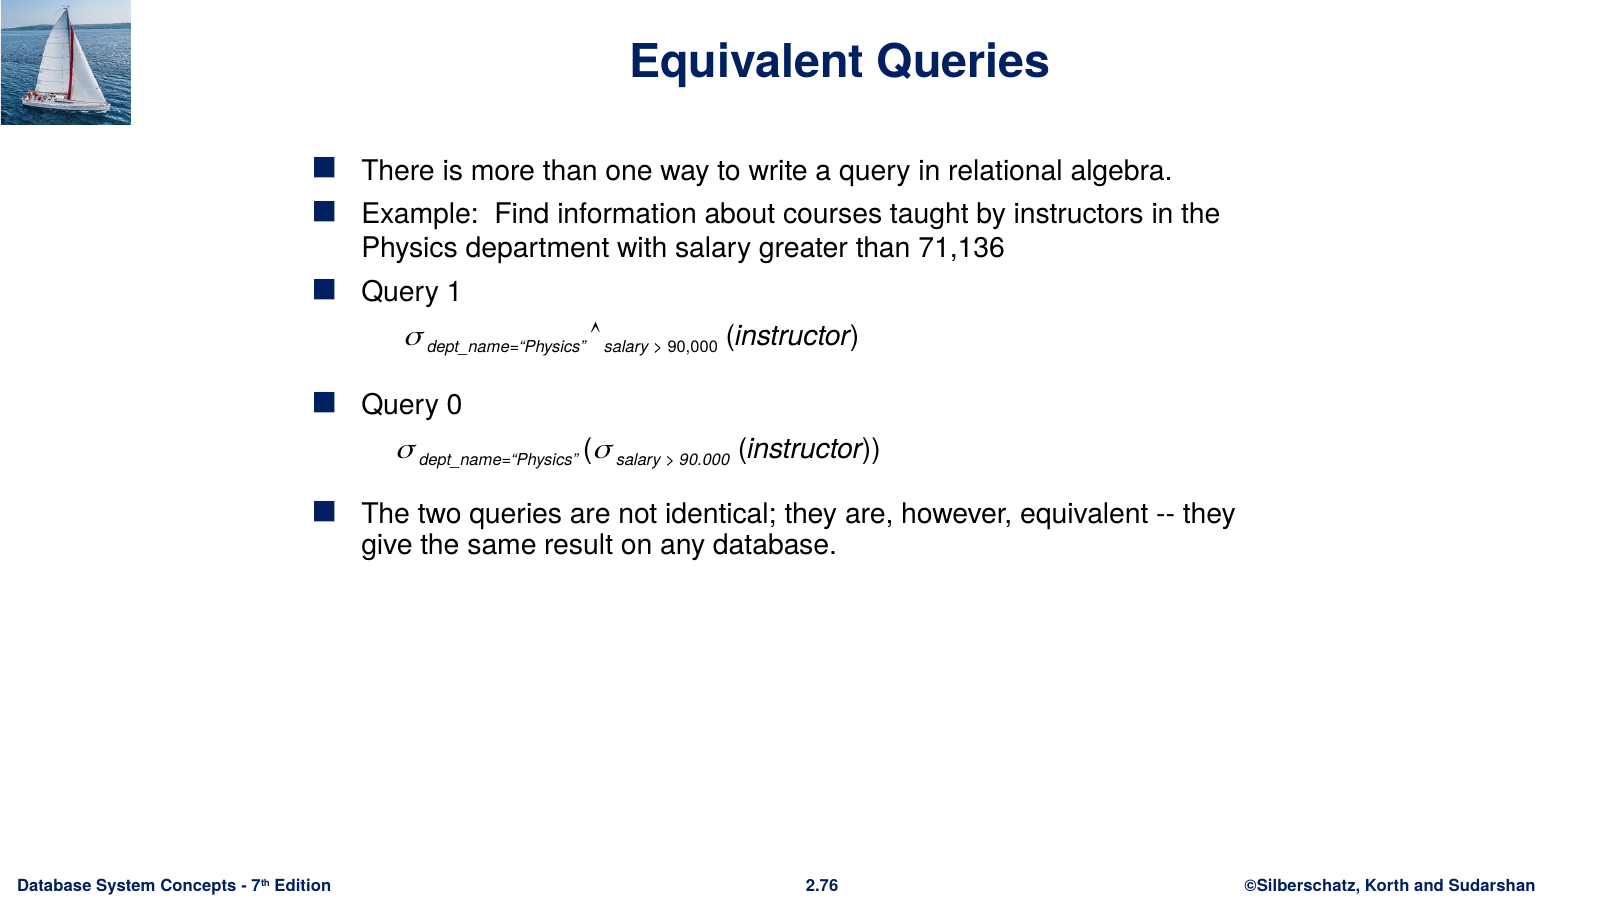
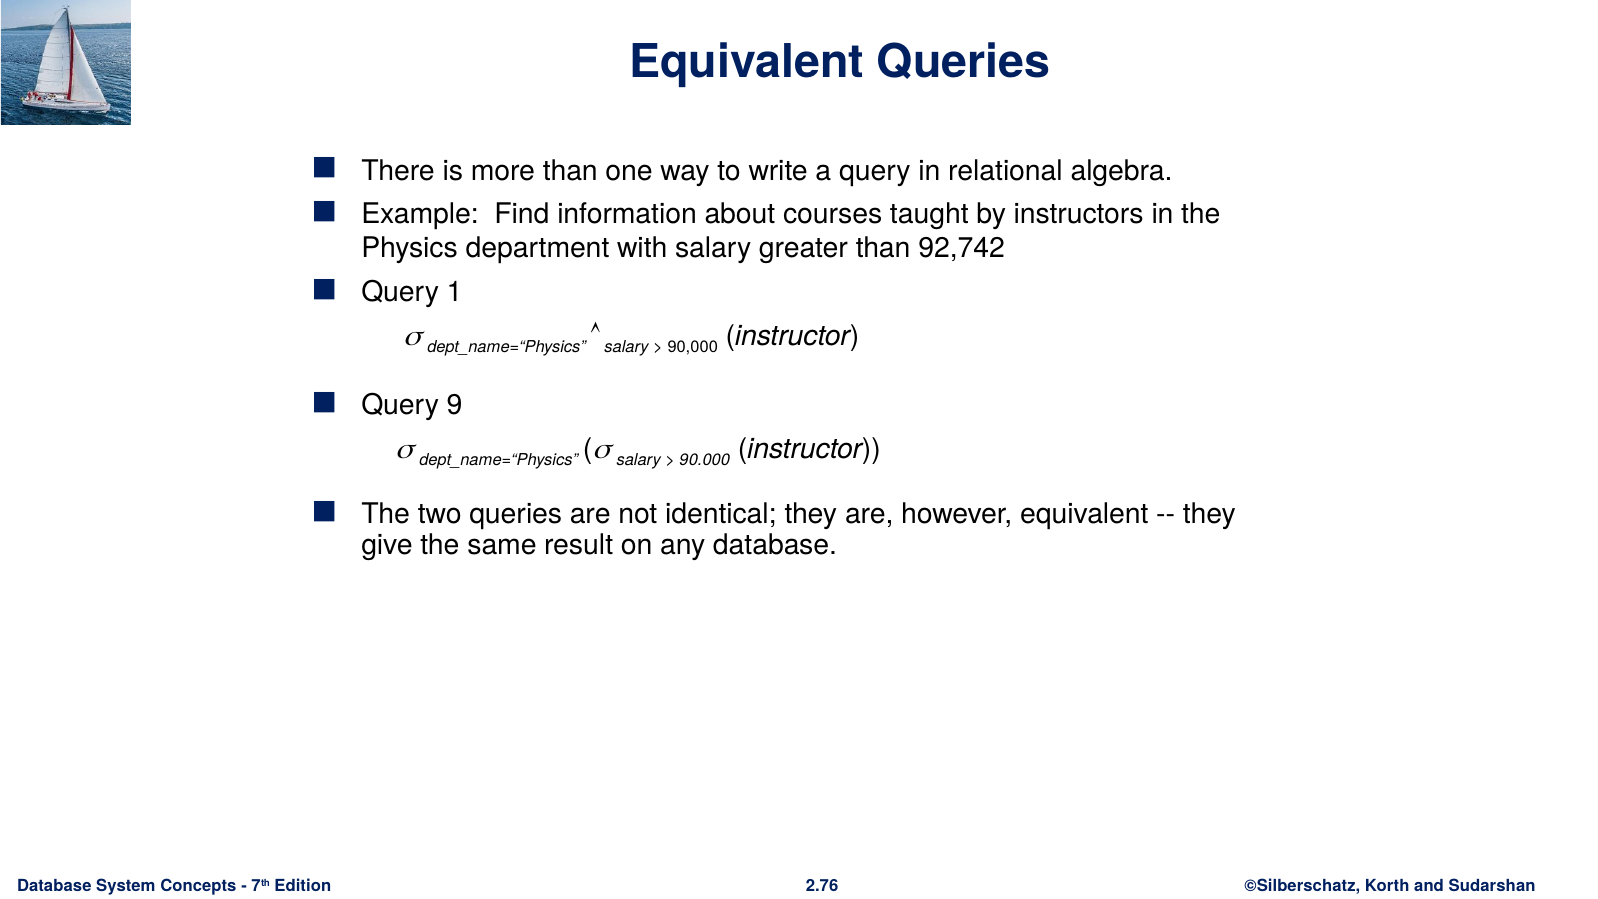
71,136: 71,136 -> 92,742 (962, 248)
0: 0 -> 9 (455, 405)
